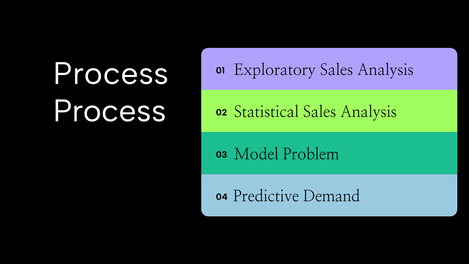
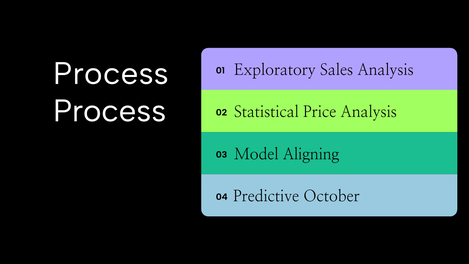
Statistical Sales: Sales -> Price (320, 112)
Problem: Problem -> Aligning (311, 154)
Demand: Demand -> October (331, 196)
